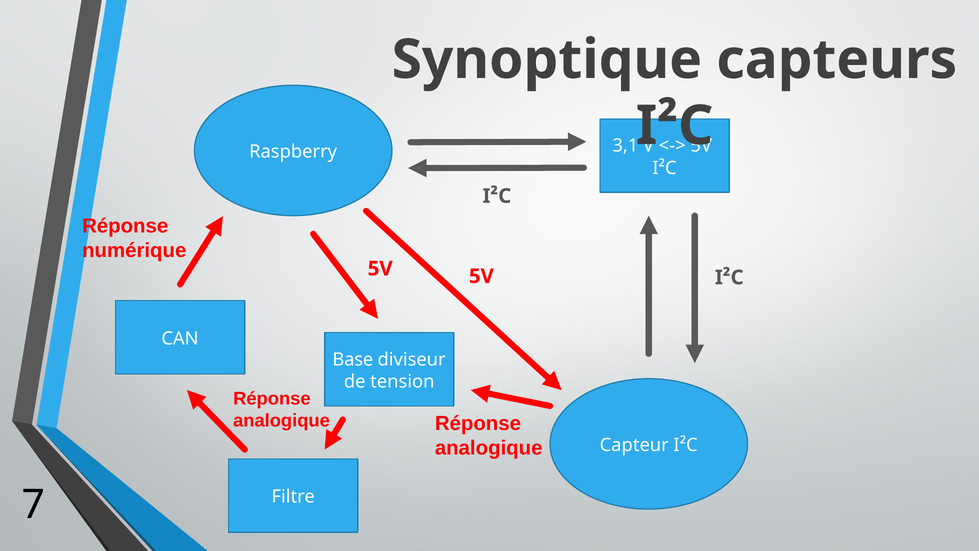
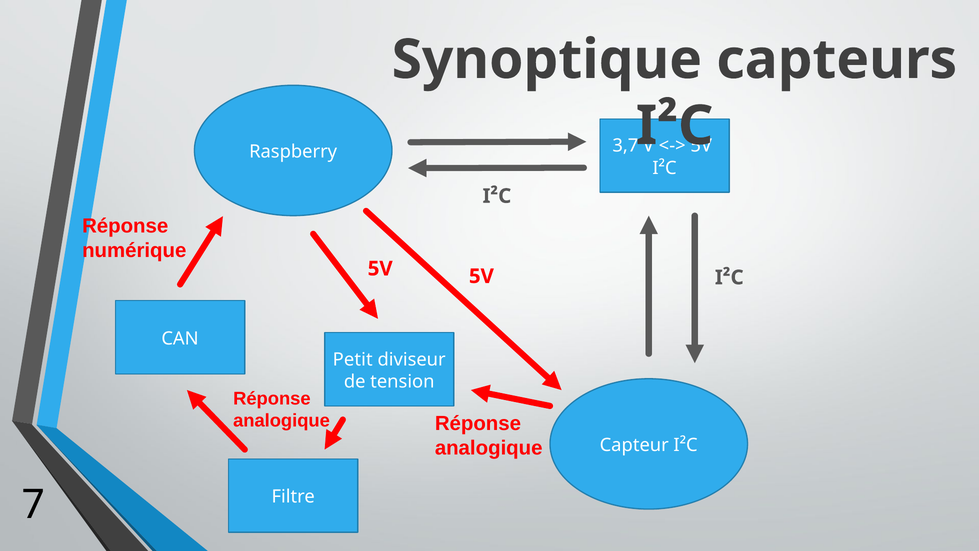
3,1: 3,1 -> 3,7 (625, 146)
Base: Base -> Petit (353, 359)
